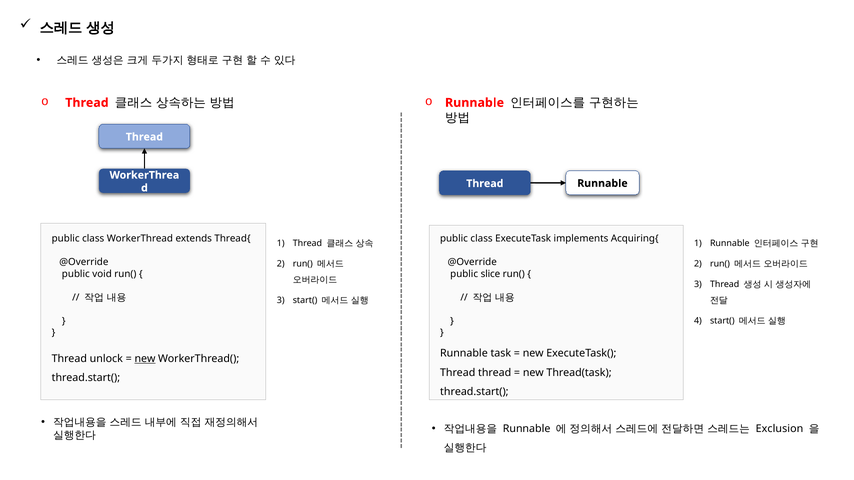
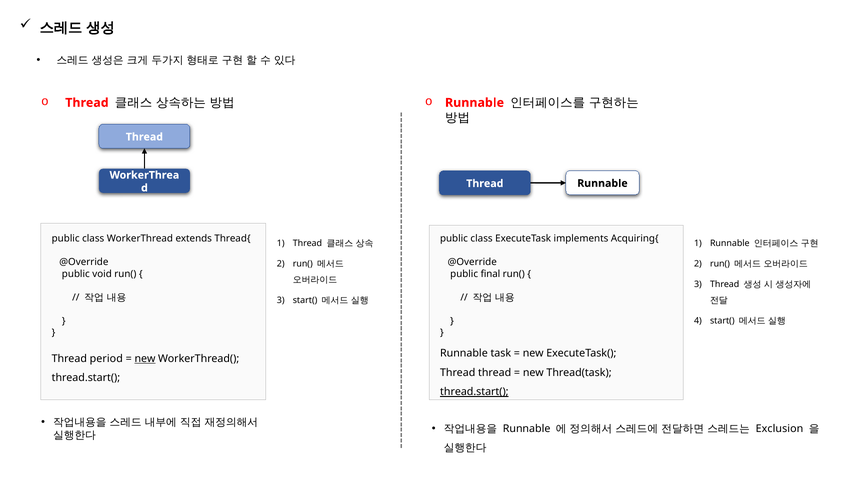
slice: slice -> final (490, 274)
unlock: unlock -> period (106, 359)
thread.start( underline: none -> present (474, 392)
